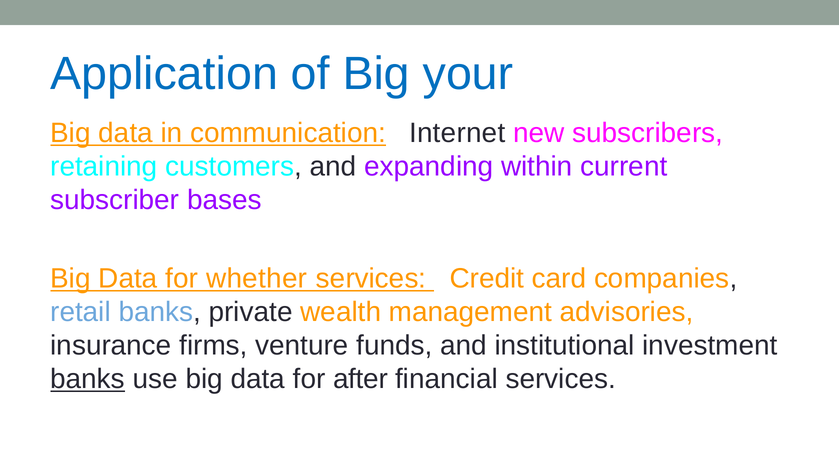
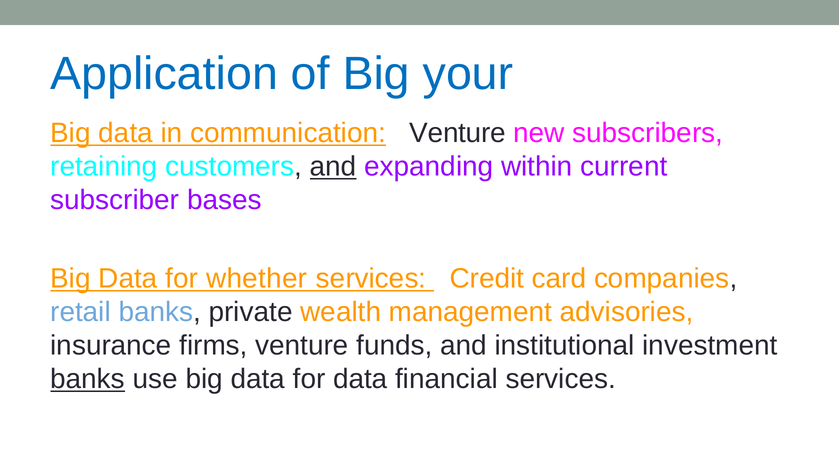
communication Internet: Internet -> Venture (458, 133)
and underline: none -> present (333, 167)
for after: after -> data (360, 379)
